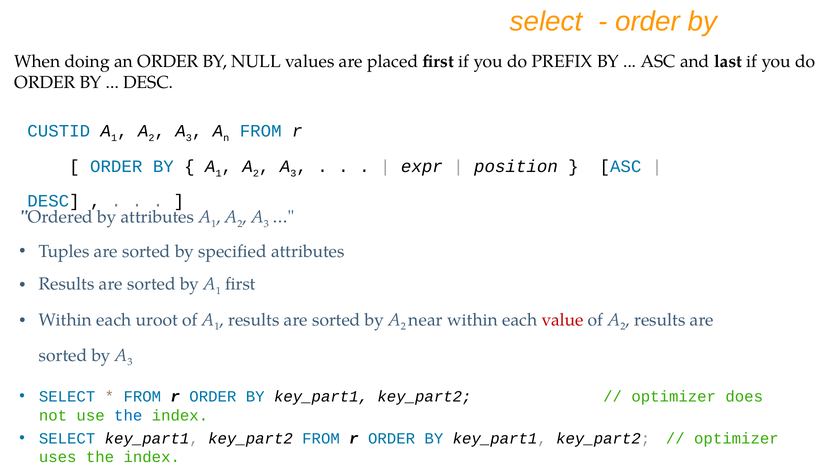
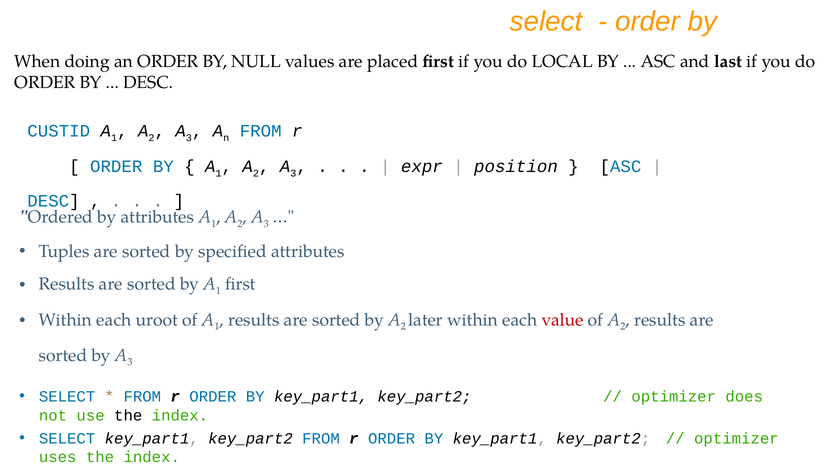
PREFIX: PREFIX -> LOCAL (562, 61)
near: near -> later (426, 320)
the colour: blue -> black (128, 416)
